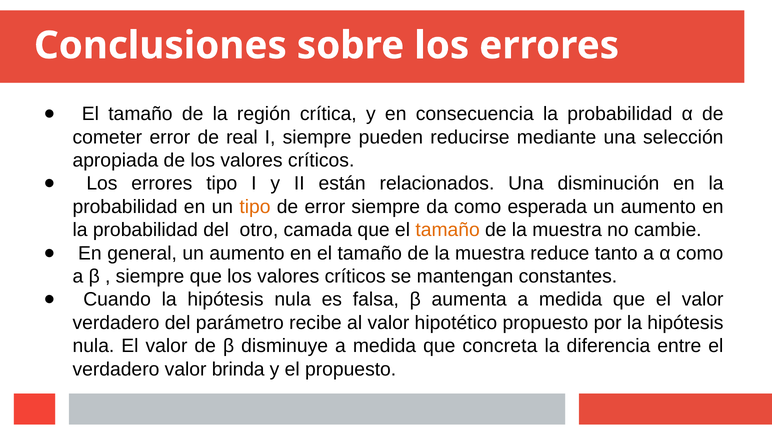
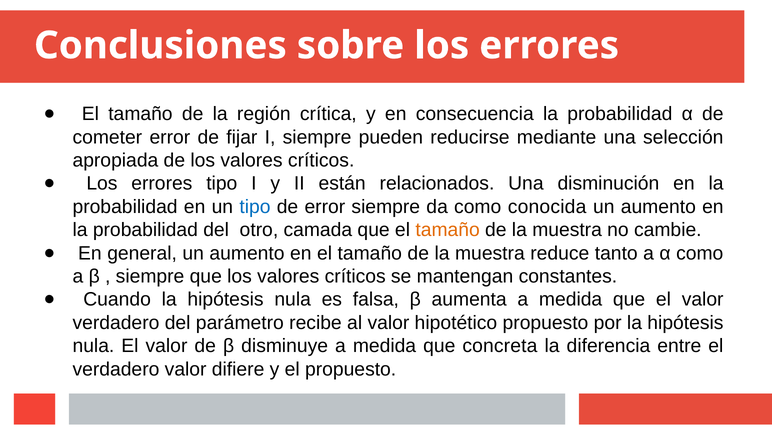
real: real -> fijar (242, 137)
tipo colour: orange -> blue (255, 206)
esperada: esperada -> conocida (547, 206)
brinda: brinda -> difiere (238, 369)
